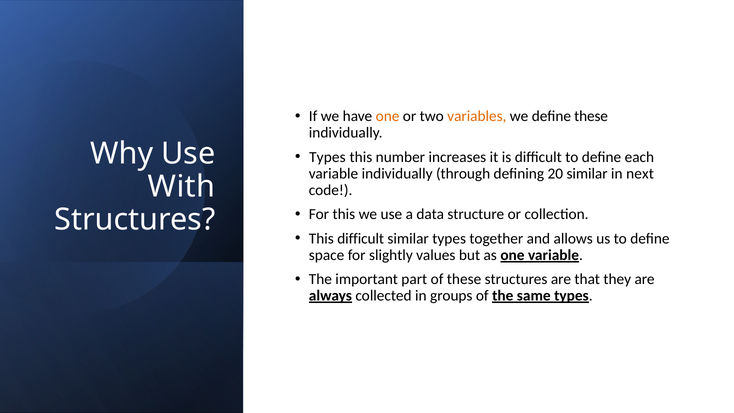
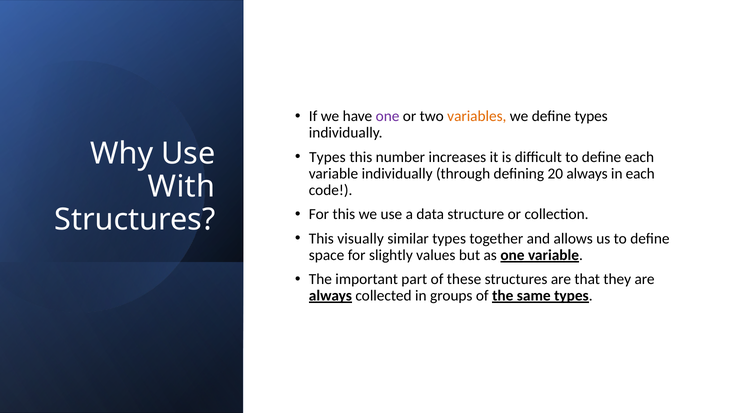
one colour: orange -> purple (388, 116)
define these: these -> types (591, 116)
20 similar: similar -> always (587, 173)
in next: next -> each (640, 173)
This difficult: difficult -> visually (361, 238)
